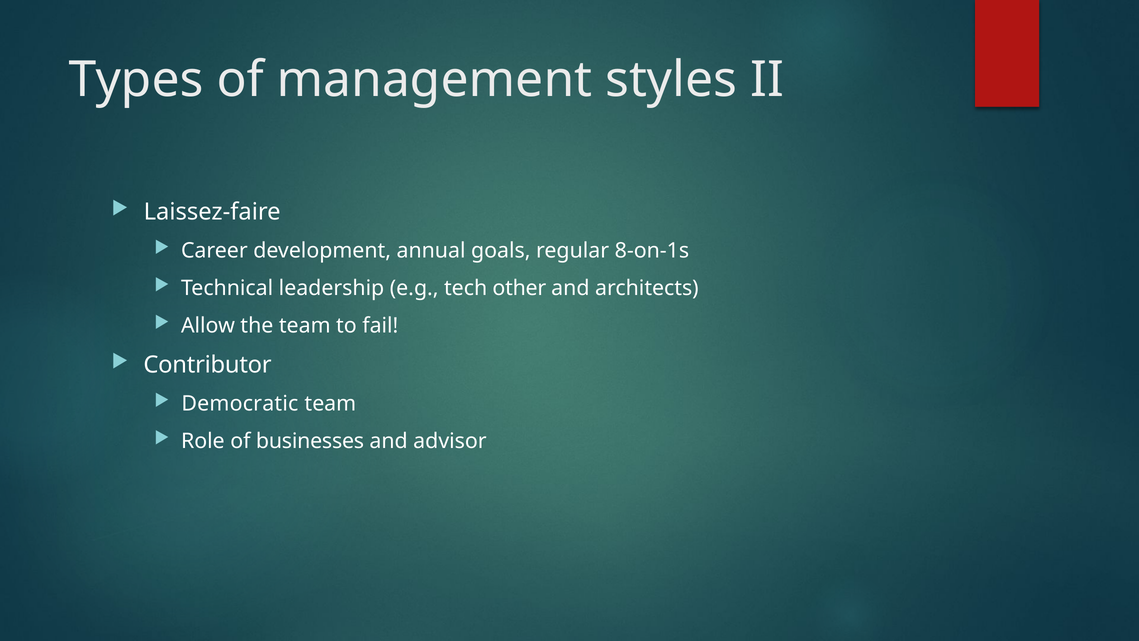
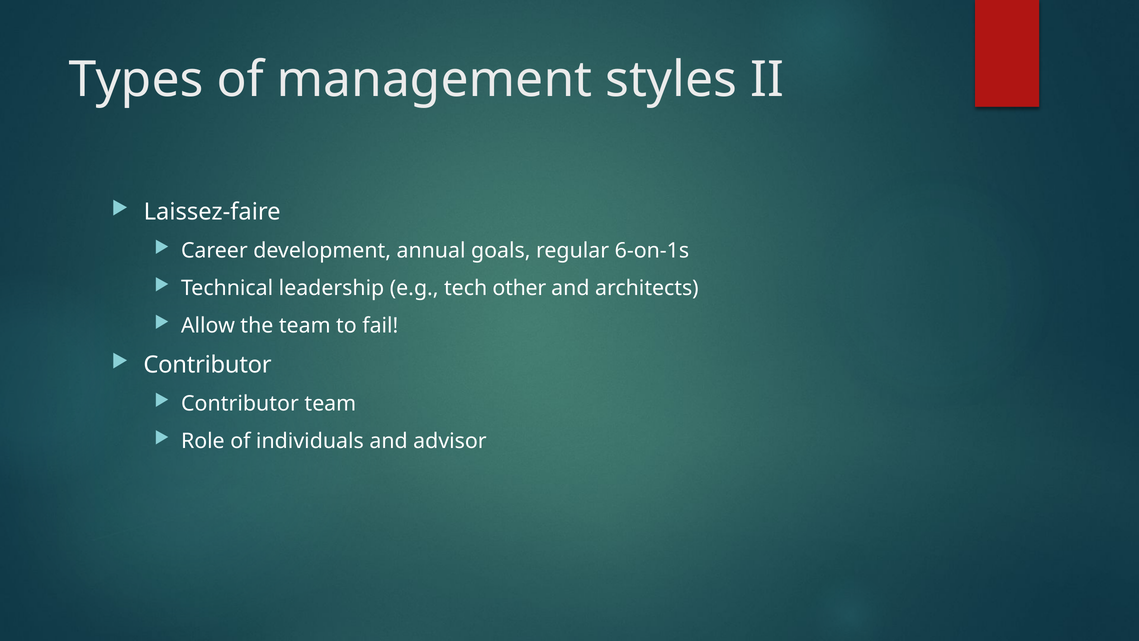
8-on-1s: 8-on-1s -> 6-on-1s (652, 251)
Democratic: Democratic -> Contributor (240, 404)
businesses: businesses -> individuals (310, 441)
